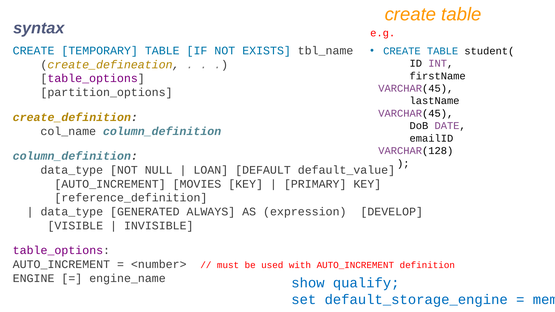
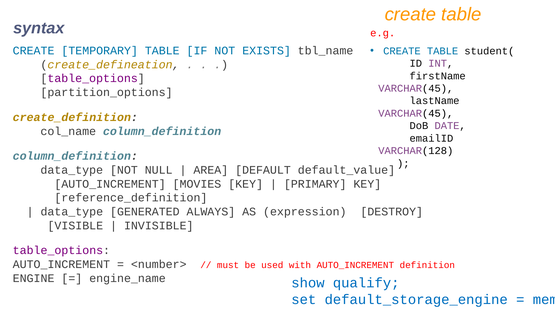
LOAN: LOAN -> AREA (211, 170)
DEVELOP: DEVELOP -> DESTROY (392, 212)
